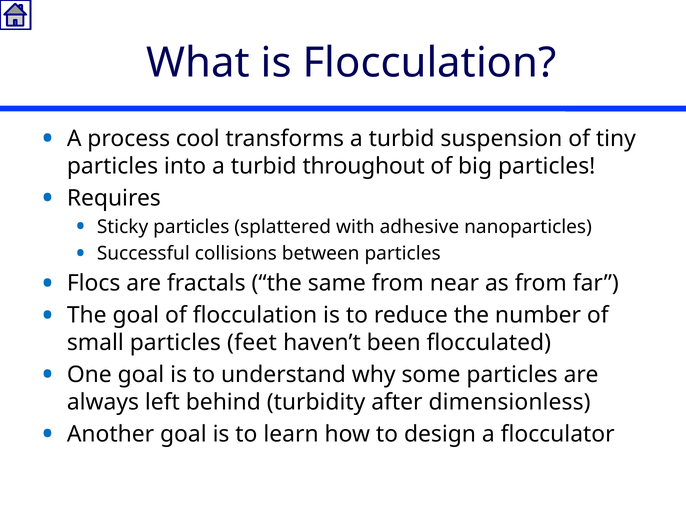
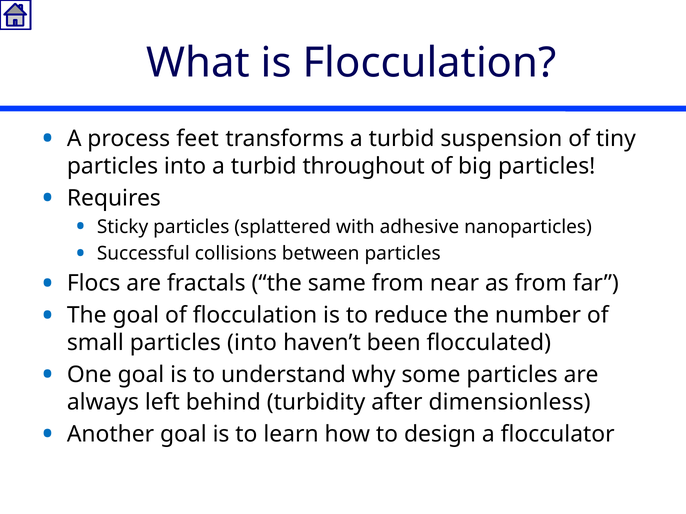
cool: cool -> feet (198, 139)
small particles feet: feet -> into (252, 343)
